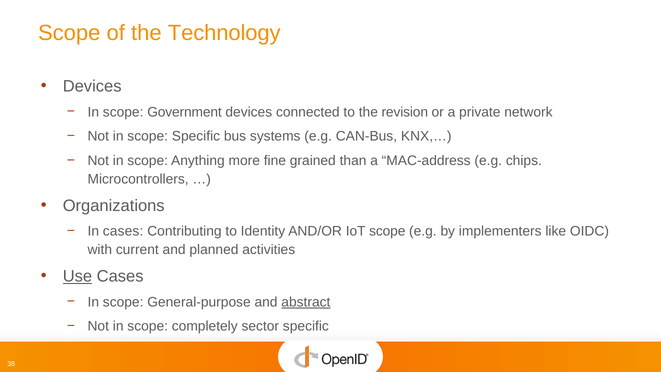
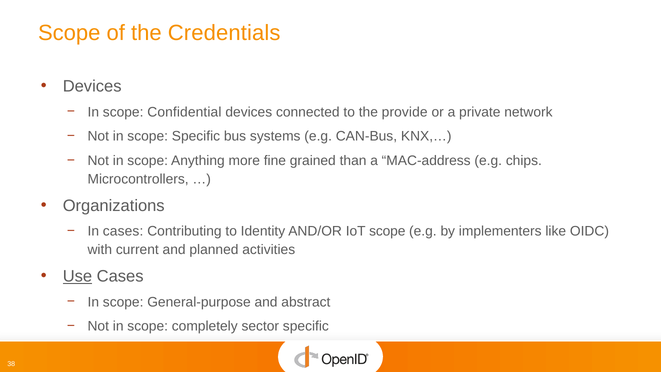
Technology: Technology -> Credentials (224, 33)
Government: Government -> Confidential (184, 112)
revision: revision -> provide (405, 112)
abstract underline: present -> none (306, 302)
